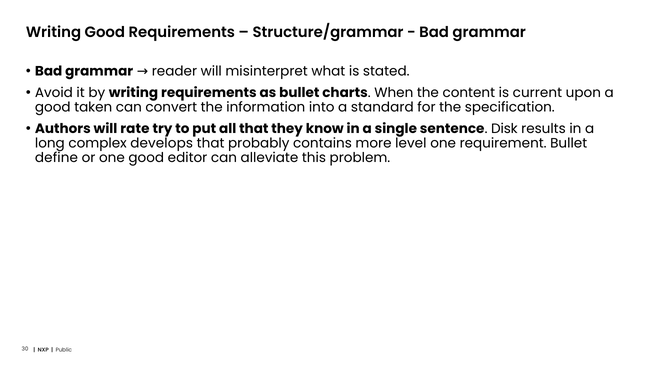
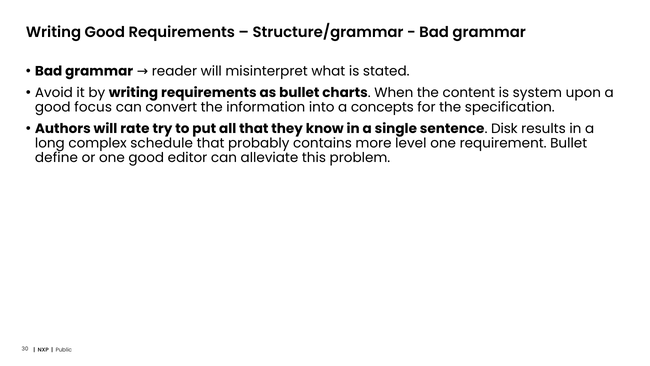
current: current -> system (537, 93)
taken: taken -> focus (93, 107)
standard: standard -> concepts (382, 107)
develops: develops -> schedule (162, 143)
